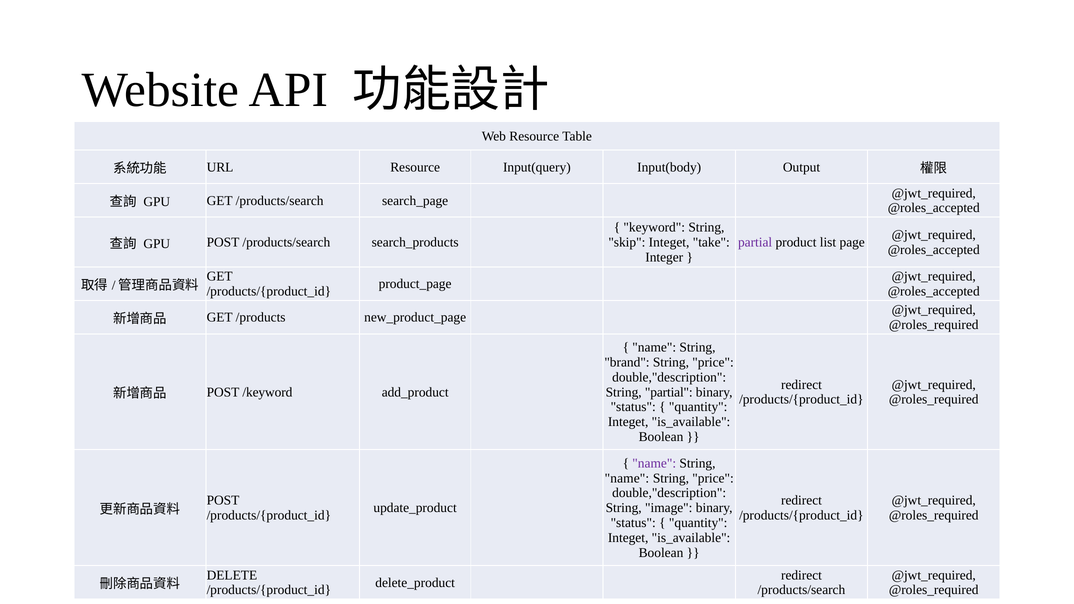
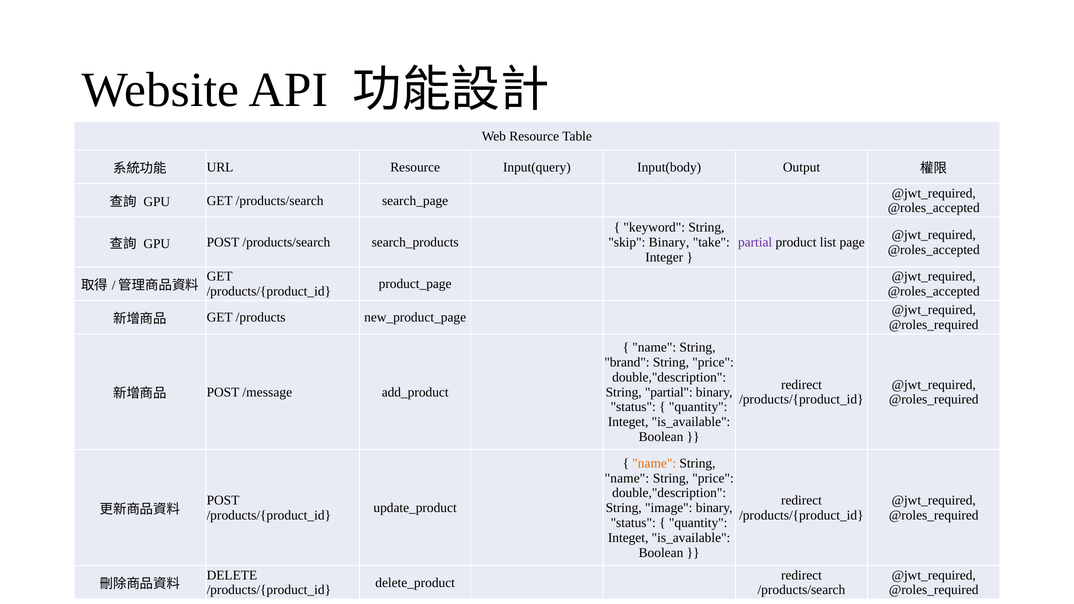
skip Integet: Integet -> Binary (669, 242)
/keyword: /keyword -> /message (267, 392)
name colour: purple -> orange (654, 463)
